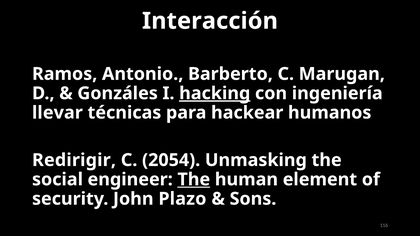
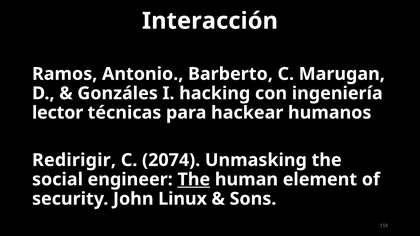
hacking underline: present -> none (215, 93)
llevar: llevar -> lector (58, 113)
2054: 2054 -> 2074 (171, 160)
Plazo: Plazo -> Linux (183, 199)
